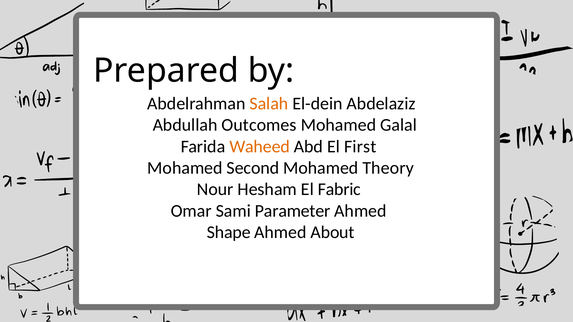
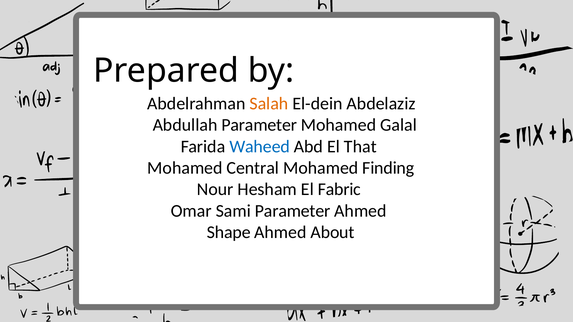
Abdullah Outcomes: Outcomes -> Parameter (259, 125)
Waheed colour: orange -> blue (260, 147)
First: First -> That (360, 147)
Second: Second -> Central (253, 168)
Theory: Theory -> Finding (388, 168)
